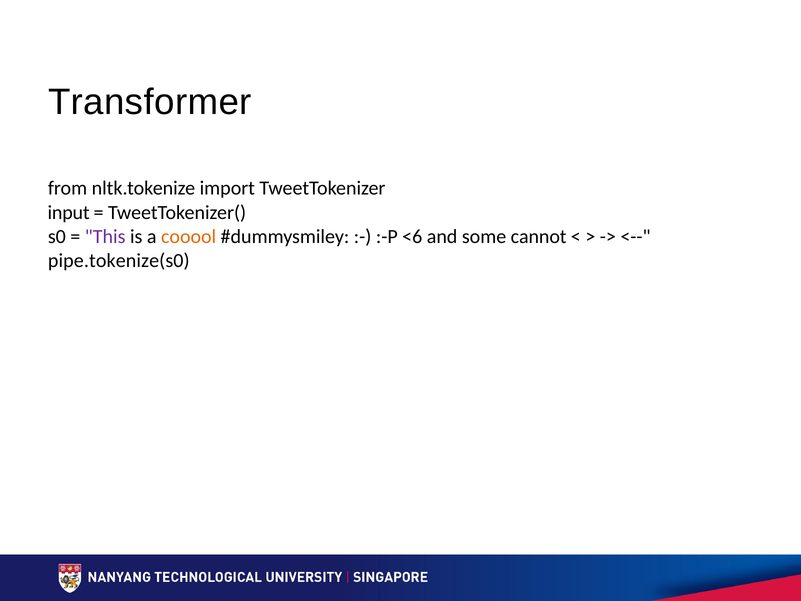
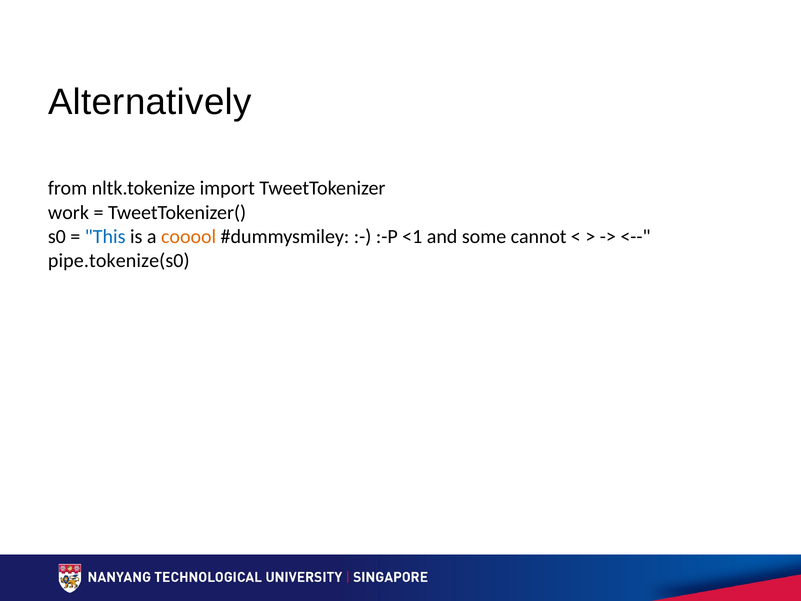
Transformer: Transformer -> Alternatively (150, 102)
input: input -> work (68, 212)
This colour: purple -> blue (105, 236)
<6: <6 -> <1 (412, 236)
